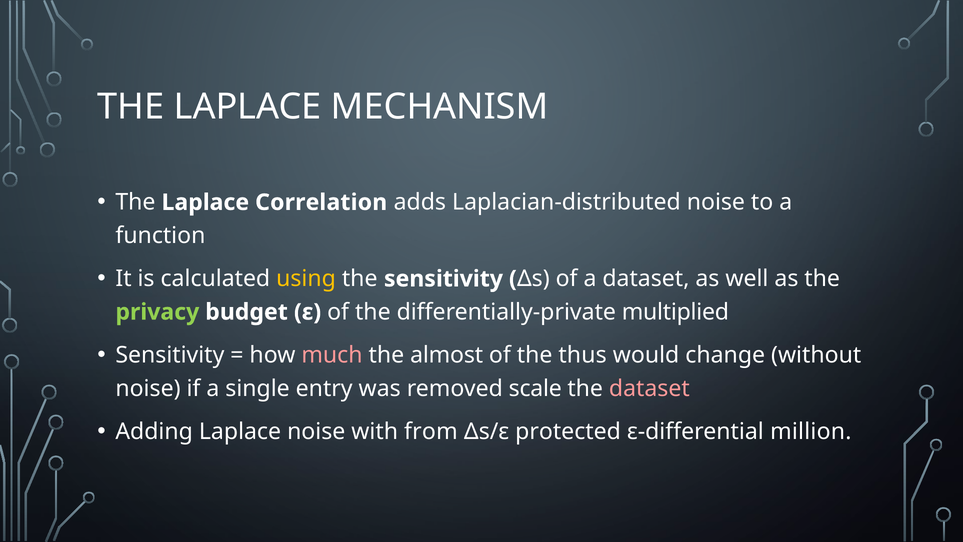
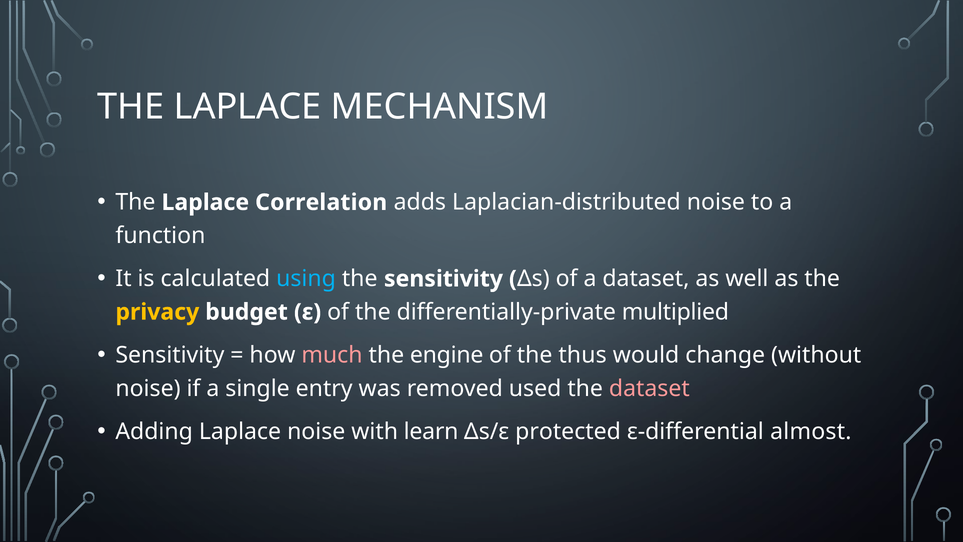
using colour: yellow -> light blue (306, 279)
privacy colour: light green -> yellow (157, 312)
almost: almost -> engine (447, 355)
scale: scale -> used (535, 388)
from: from -> learn (431, 431)
million: million -> almost (811, 431)
